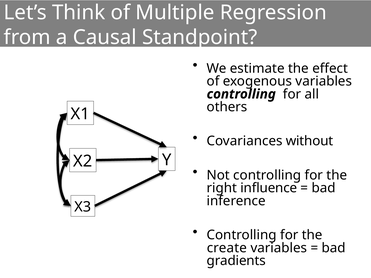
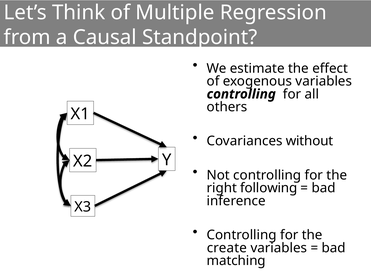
influence: influence -> following (269, 188)
gradients: gradients -> matching (236, 261)
